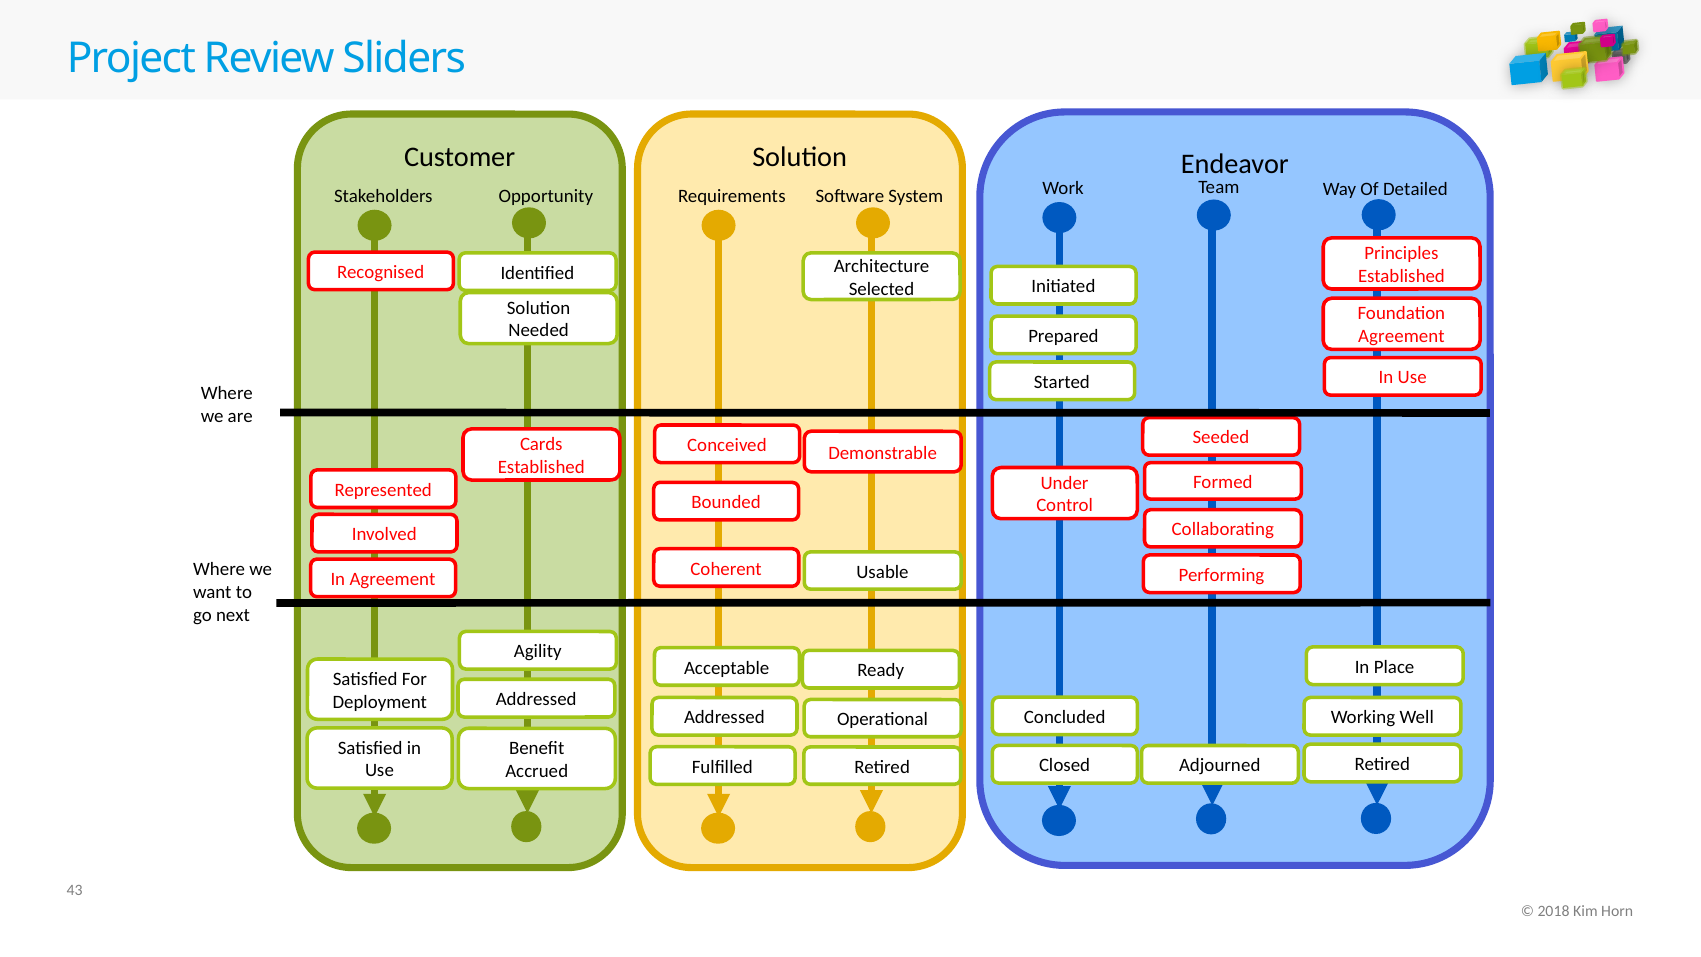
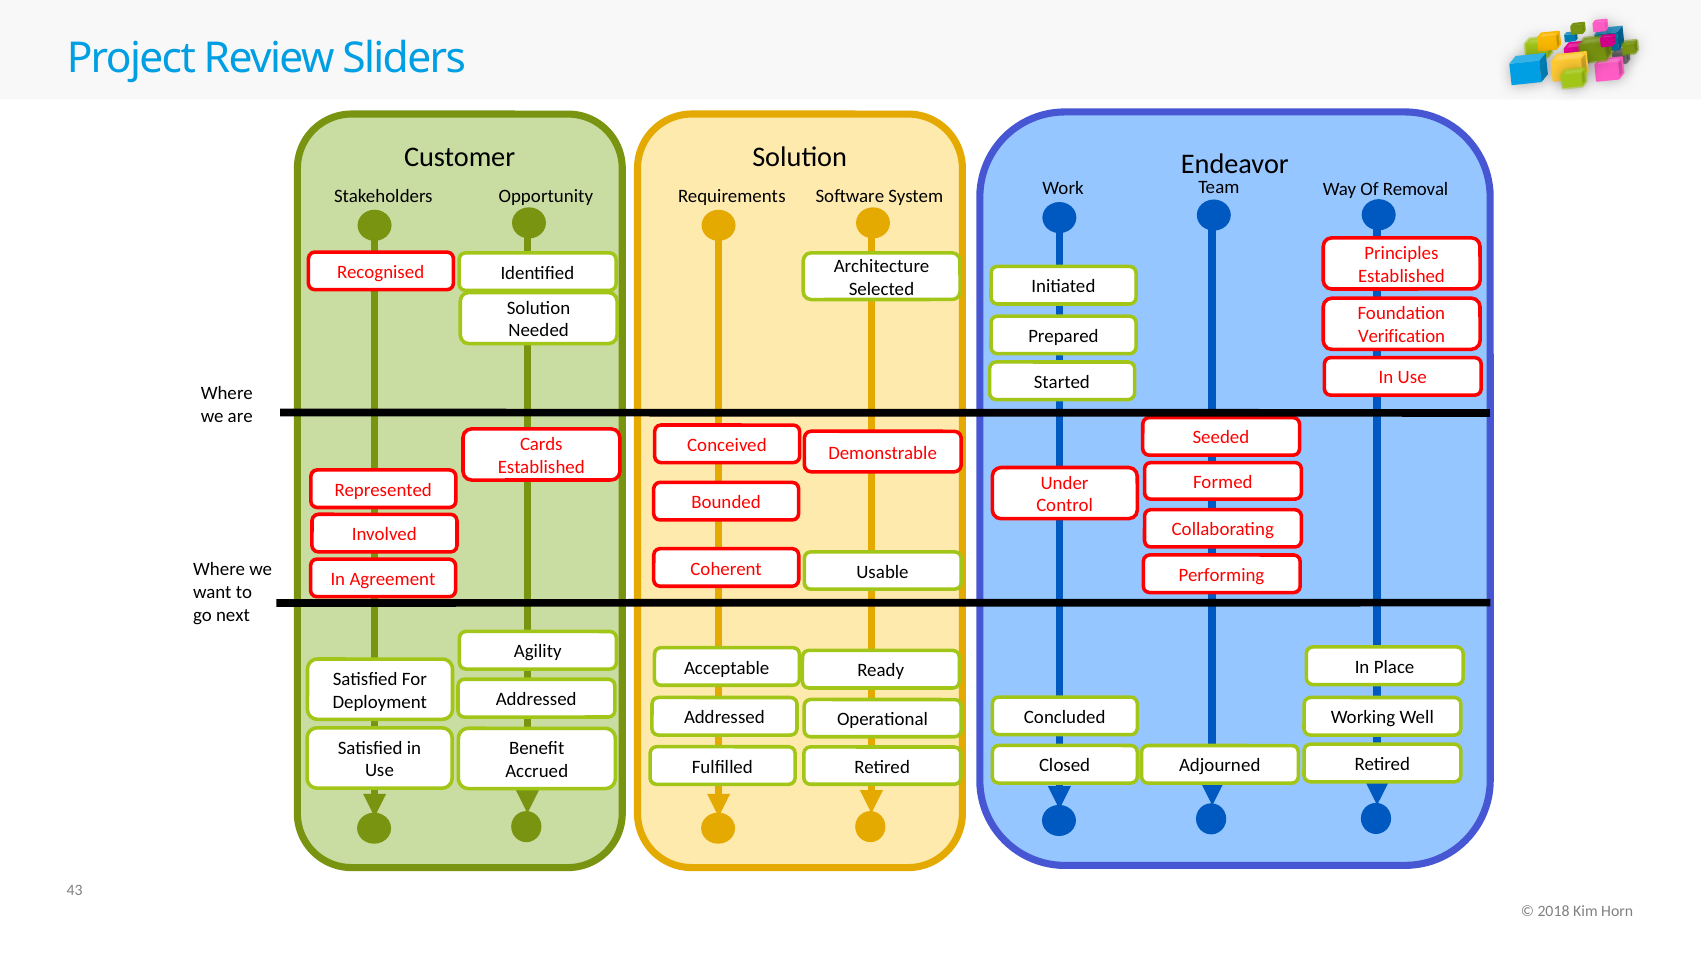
Detailed: Detailed -> Removal (1415, 190)
Agreement: Agreement -> Verification (1402, 336)
